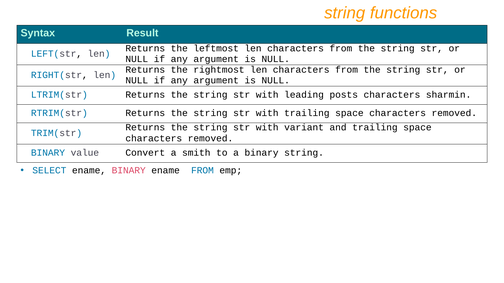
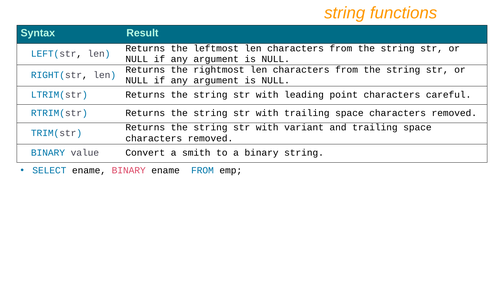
posts: posts -> point (344, 95)
sharmin: sharmin -> careful (449, 95)
